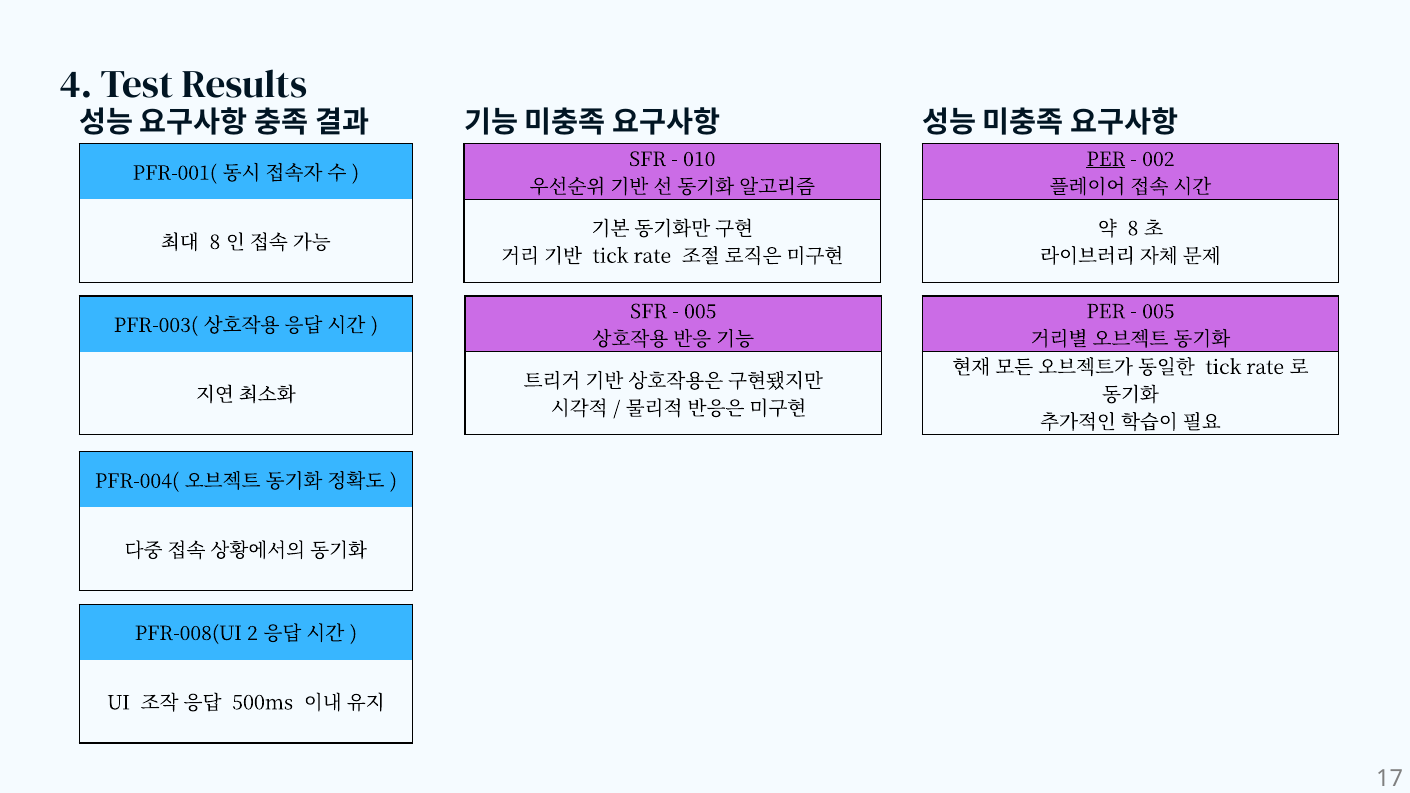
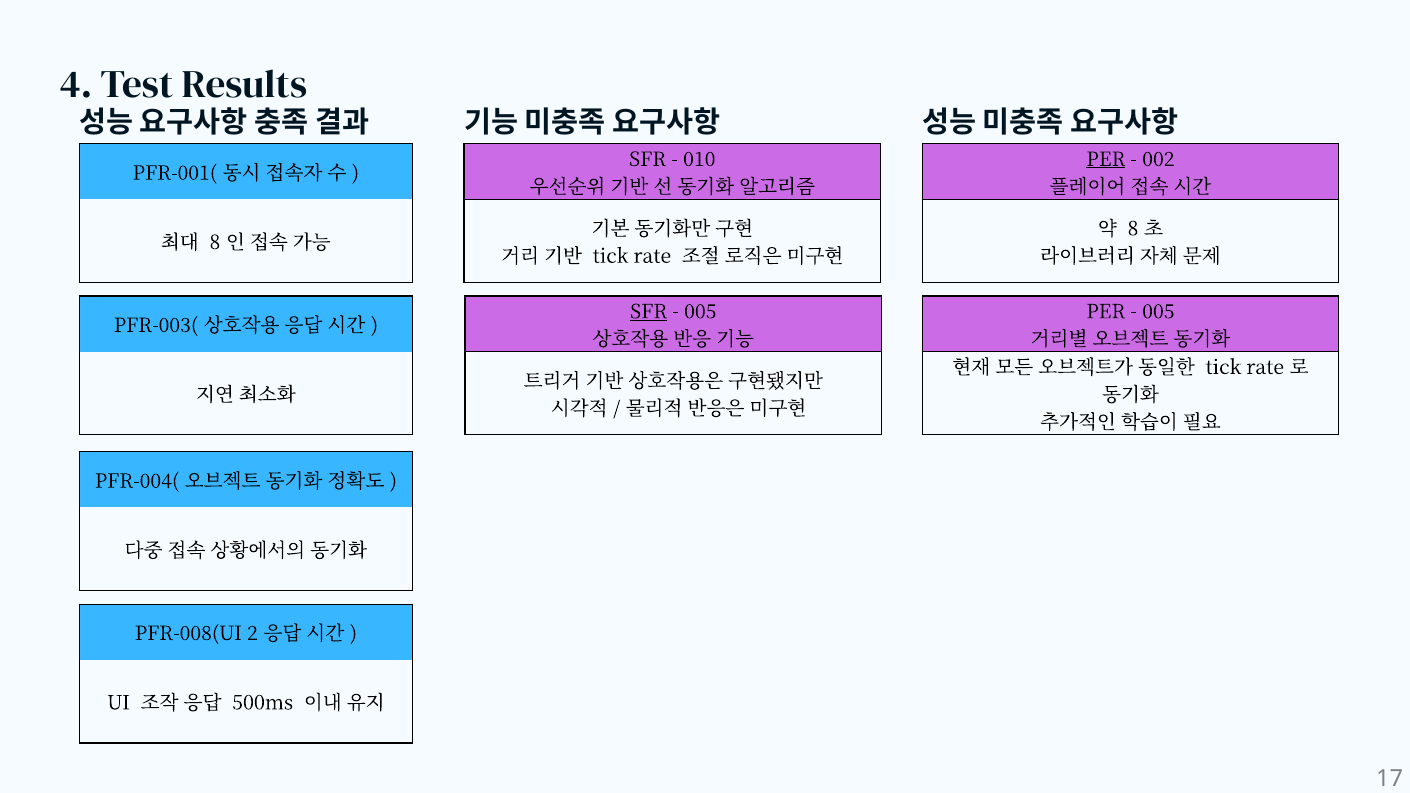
SFR underline: none -> present (649, 312)
